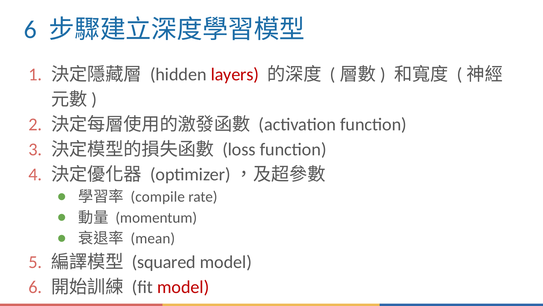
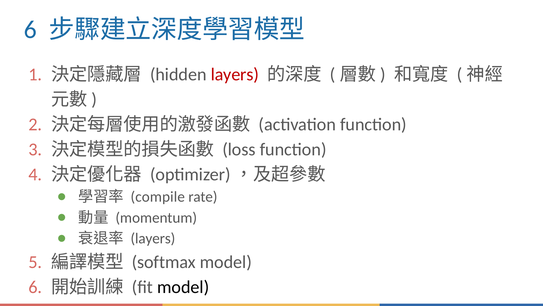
mean: mean -> layers (153, 238)
squared: squared -> softmax (164, 262)
model colour: red -> black (183, 287)
